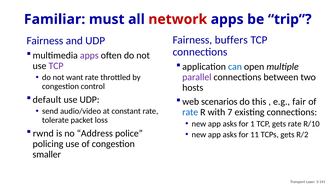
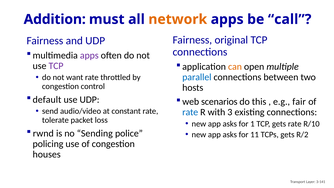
Familiar: Familiar -> Addition (55, 19)
network colour: red -> orange (178, 19)
trip: trip -> call (290, 19)
buffers: buffers -> original (231, 40)
can colour: blue -> orange (235, 67)
parallel colour: purple -> blue (197, 77)
7: 7 -> 3 (230, 112)
Address: Address -> Sending (95, 133)
smaller: smaller -> houses (47, 154)
